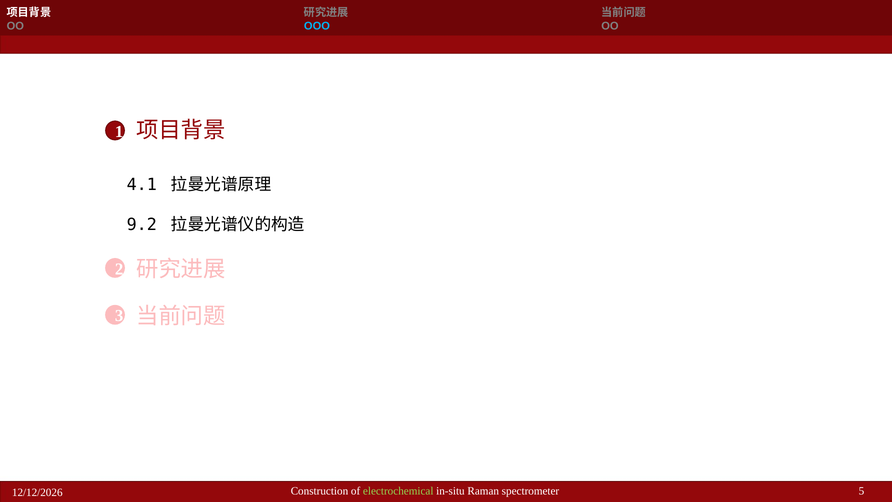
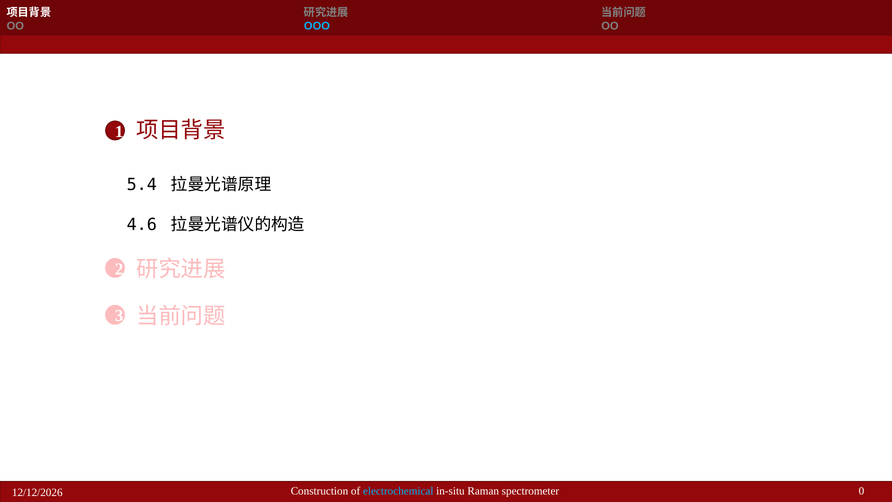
4.1: 4.1 -> 5.4 (142, 184)
9.2: 9.2 -> 4.6 (142, 225)
electrochemical colour: light green -> light blue (398, 491)
5: 5 -> 0 (862, 491)
